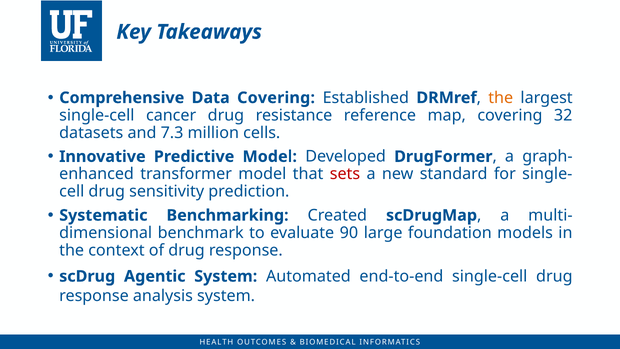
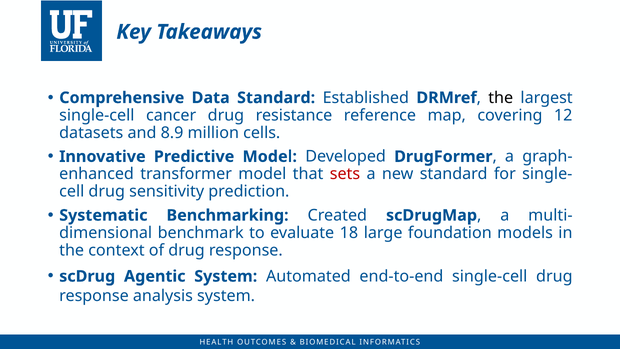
Data Covering: Covering -> Standard (276, 98)
the colour: orange -> black (501, 98)
32: 32 -> 12 (563, 115)
7.3: 7.3 -> 8.9 (172, 133)
90: 90 -> 18 (349, 233)
